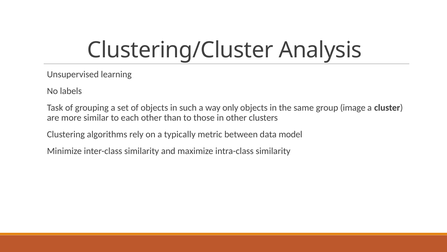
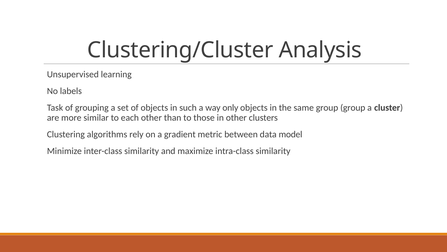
group image: image -> group (353, 108)
typically: typically -> gradient (180, 134)
